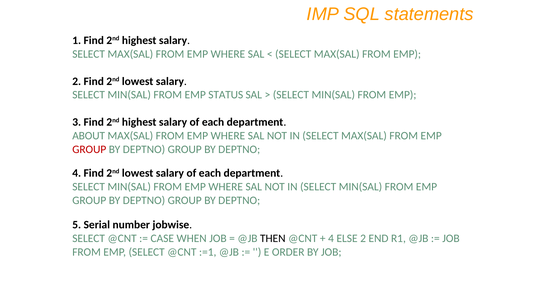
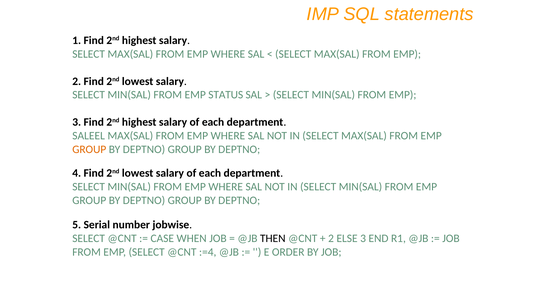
ABOUT: ABOUT -> SALEEL (89, 136)
GROUP colour: red -> orange (89, 150)
4: 4 -> 2 (331, 239)
ELSE 2: 2 -> 3 (363, 239)
:=1: :=1 -> :=4 (208, 252)
